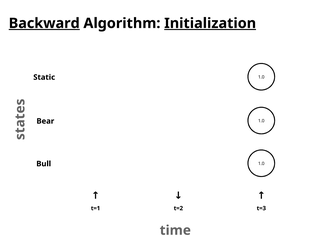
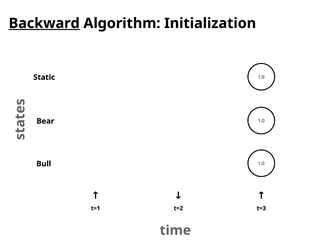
Initialization underline: present -> none (210, 23)
